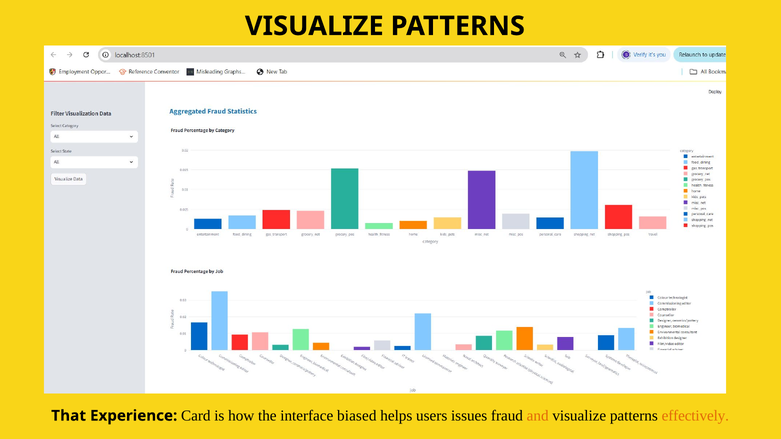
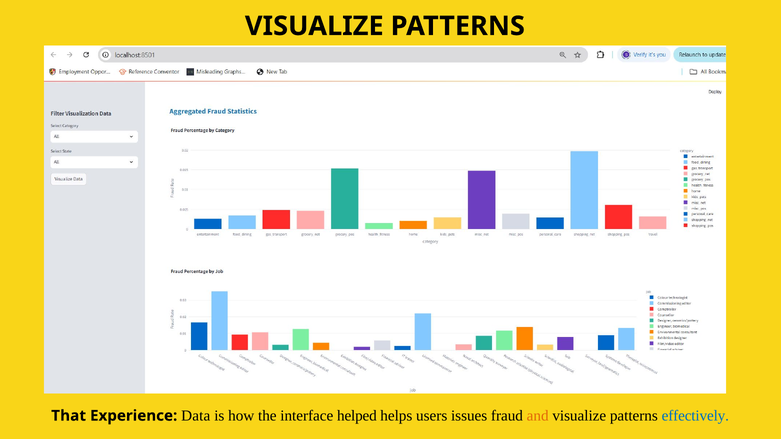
Card: Card -> Data (196, 416)
biased: biased -> helped (357, 416)
effectively colour: orange -> blue (695, 416)
